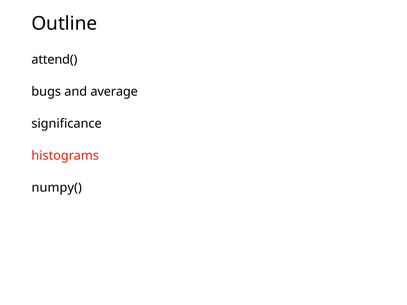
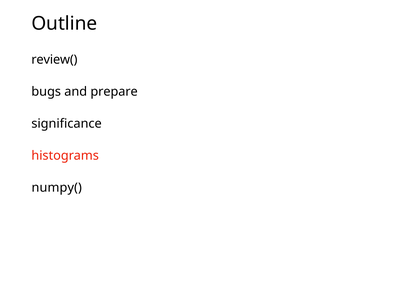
attend(: attend( -> review( (54, 60)
average: average -> prepare (114, 92)
